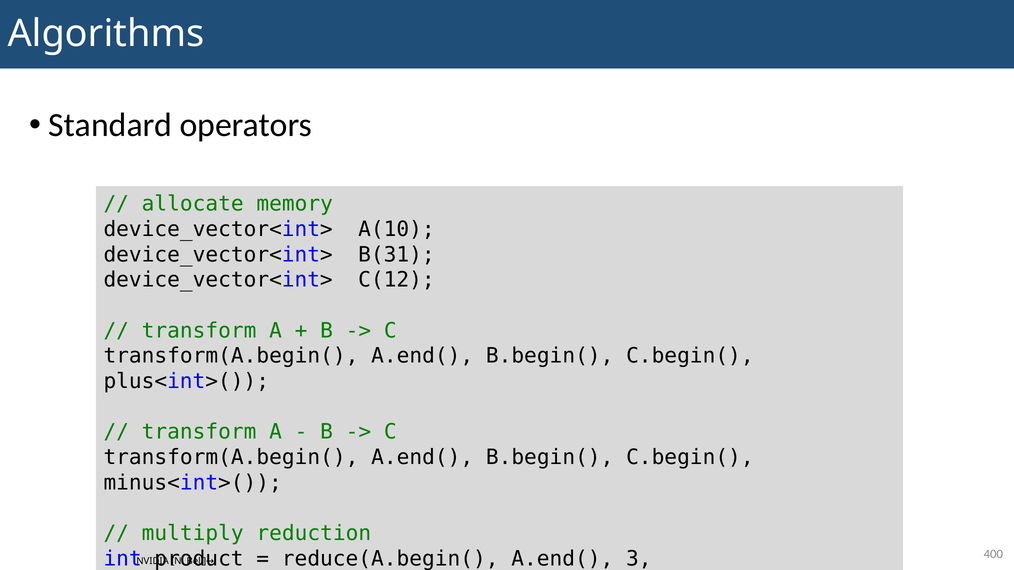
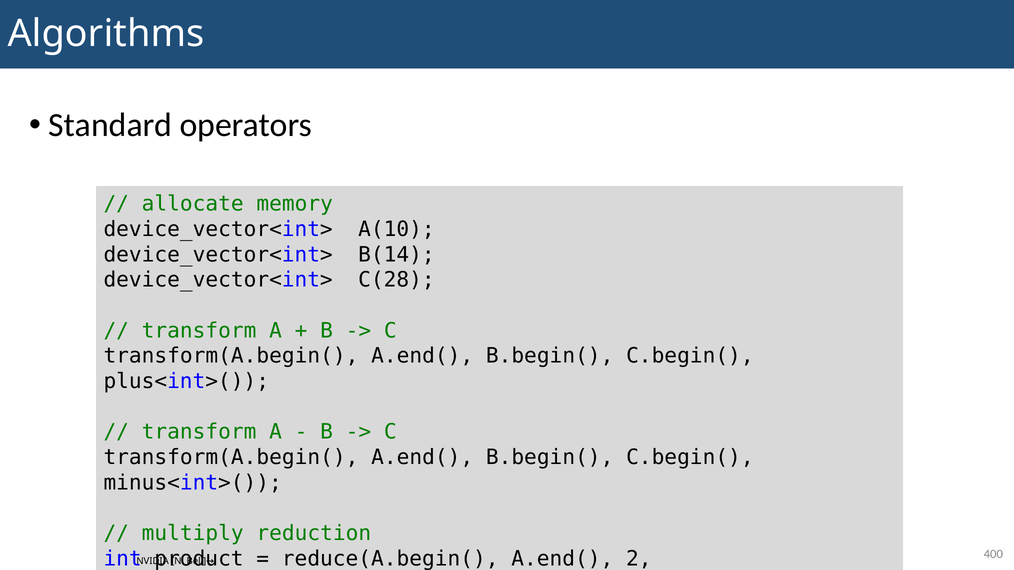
B(31: B(31 -> B(14 (396, 255)
C(12: C(12 -> C(28 (396, 280)
3: 3 -> 2 (639, 559)
